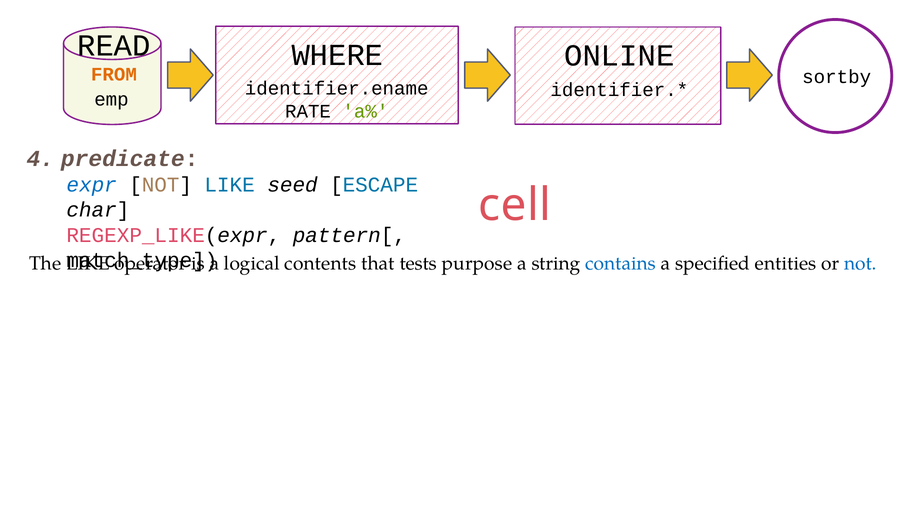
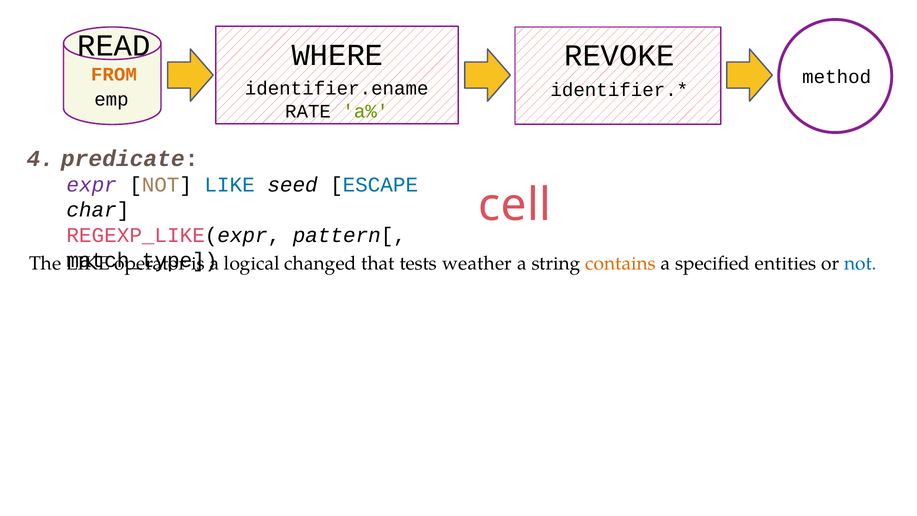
ONLINE: ONLINE -> REVOKE (619, 56)
sortby: sortby -> method (837, 77)
expr colour: blue -> purple (92, 185)
contents: contents -> changed (320, 263)
purpose: purpose -> weather (477, 263)
contains colour: blue -> orange (621, 263)
